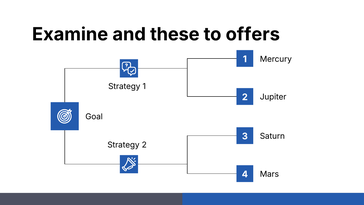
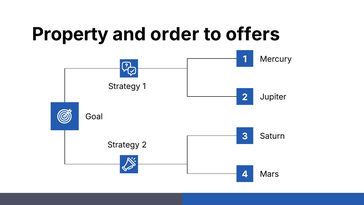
Examine: Examine -> Property (70, 34)
these: these -> order (175, 34)
